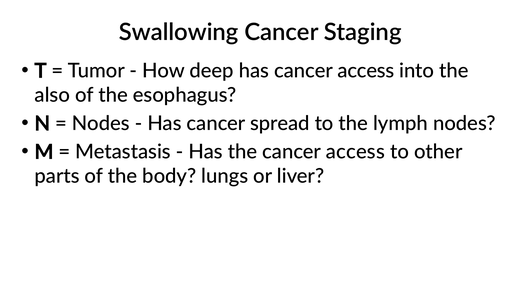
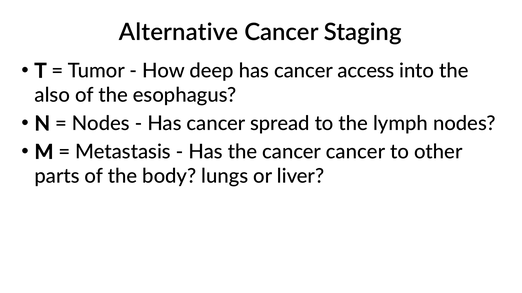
Swallowing: Swallowing -> Alternative (179, 32)
the cancer access: access -> cancer (355, 152)
